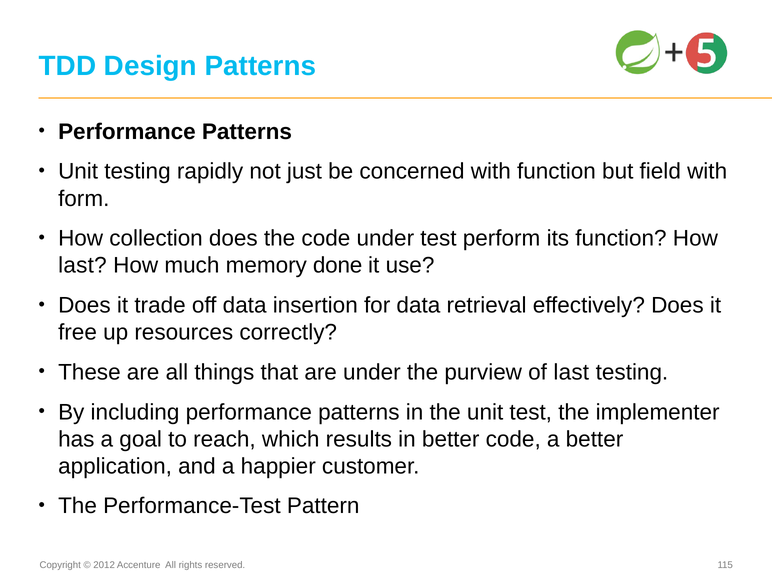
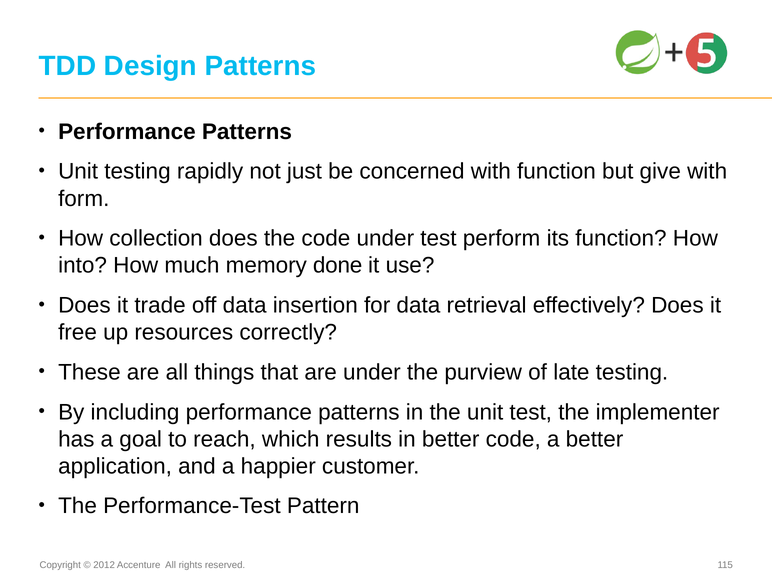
field: field -> give (660, 172)
last: last -> into (83, 265)
of last: last -> late (571, 372)
